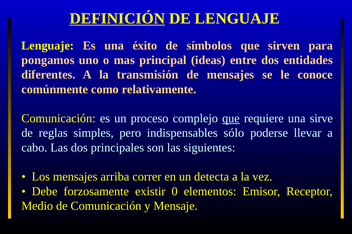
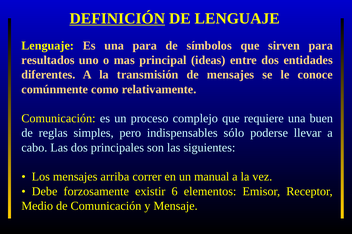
una éxito: éxito -> para (145, 46)
pongamos: pongamos -> resultados (48, 60)
que underline: present -> none (231, 119)
sirve: sirve -> buen (321, 119)
detecta: detecta -> manual (212, 177)
0: 0 -> 6 (175, 192)
